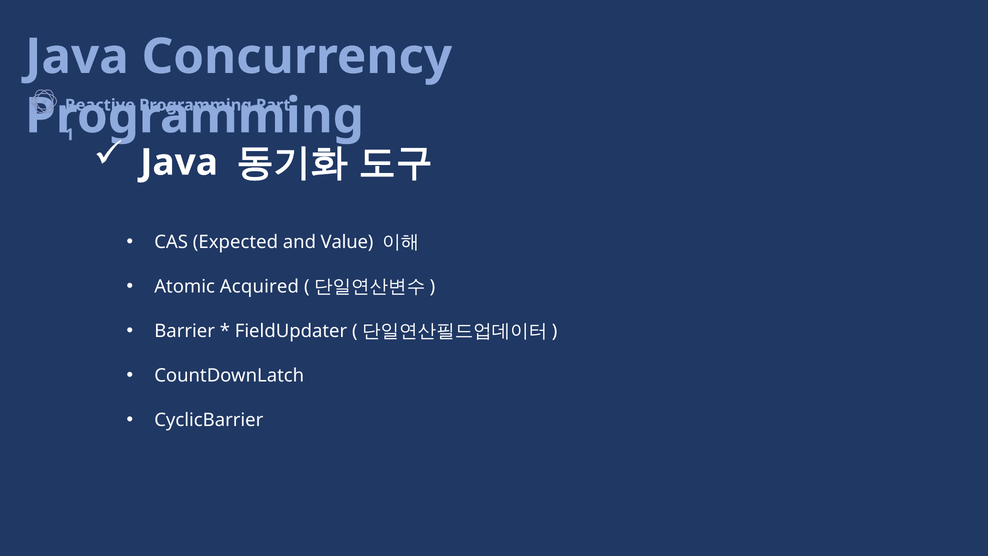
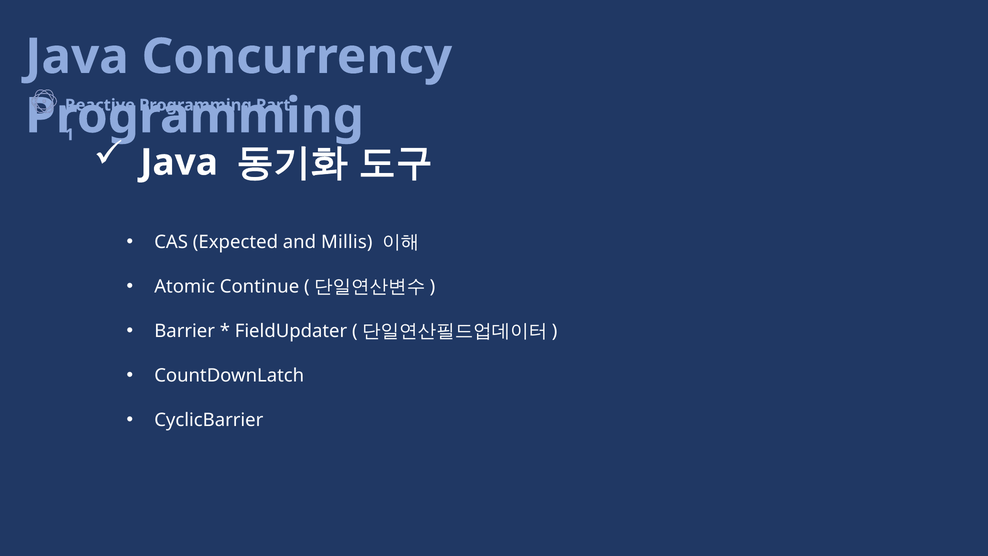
Value: Value -> Millis (347, 242)
Acquired: Acquired -> Continue (259, 287)
